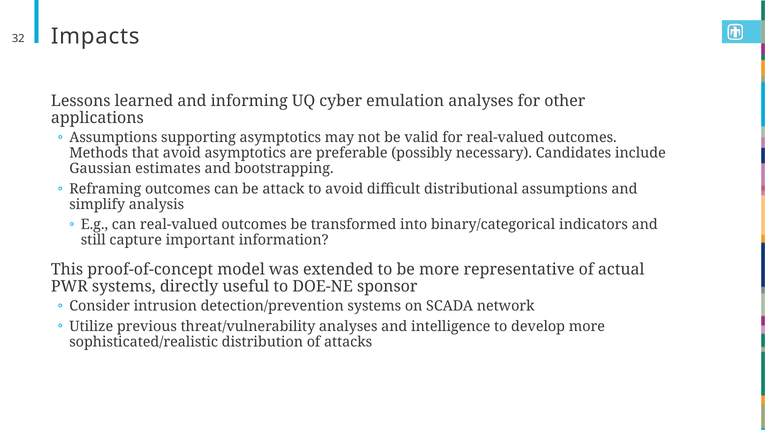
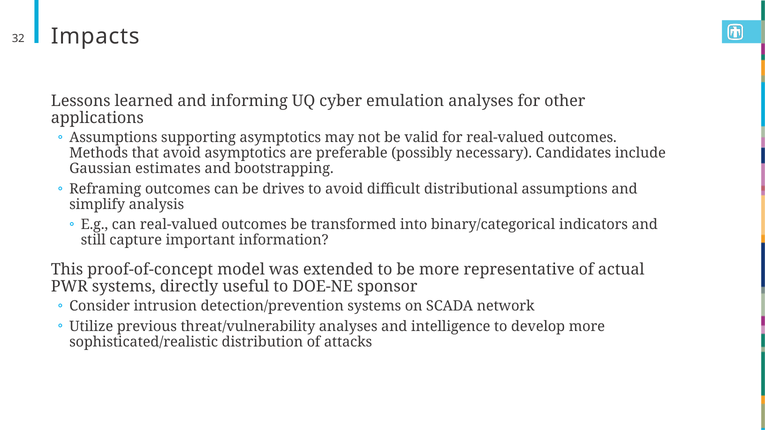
attack: attack -> drives (283, 189)
